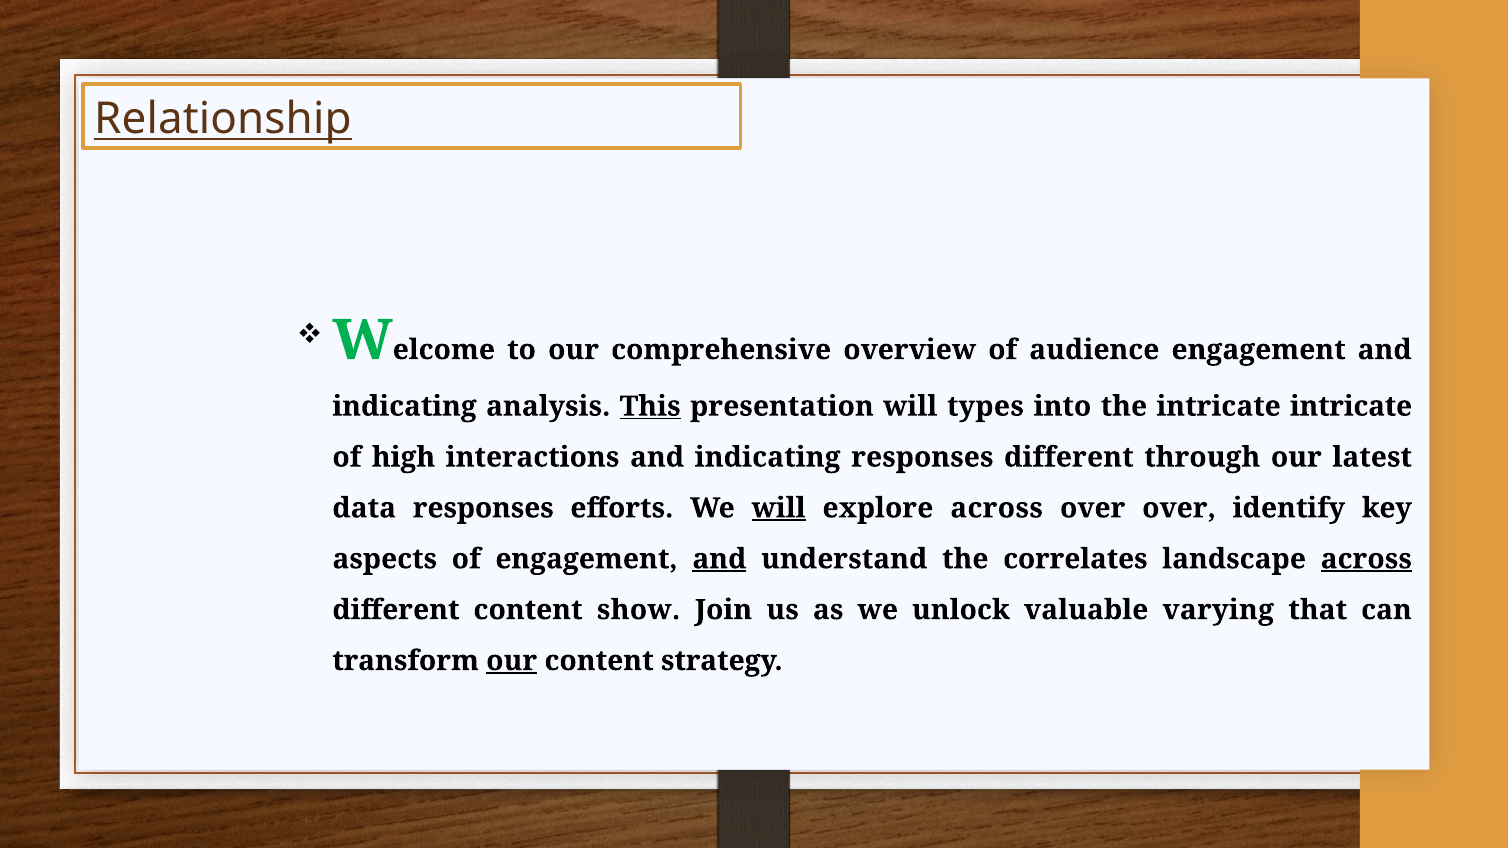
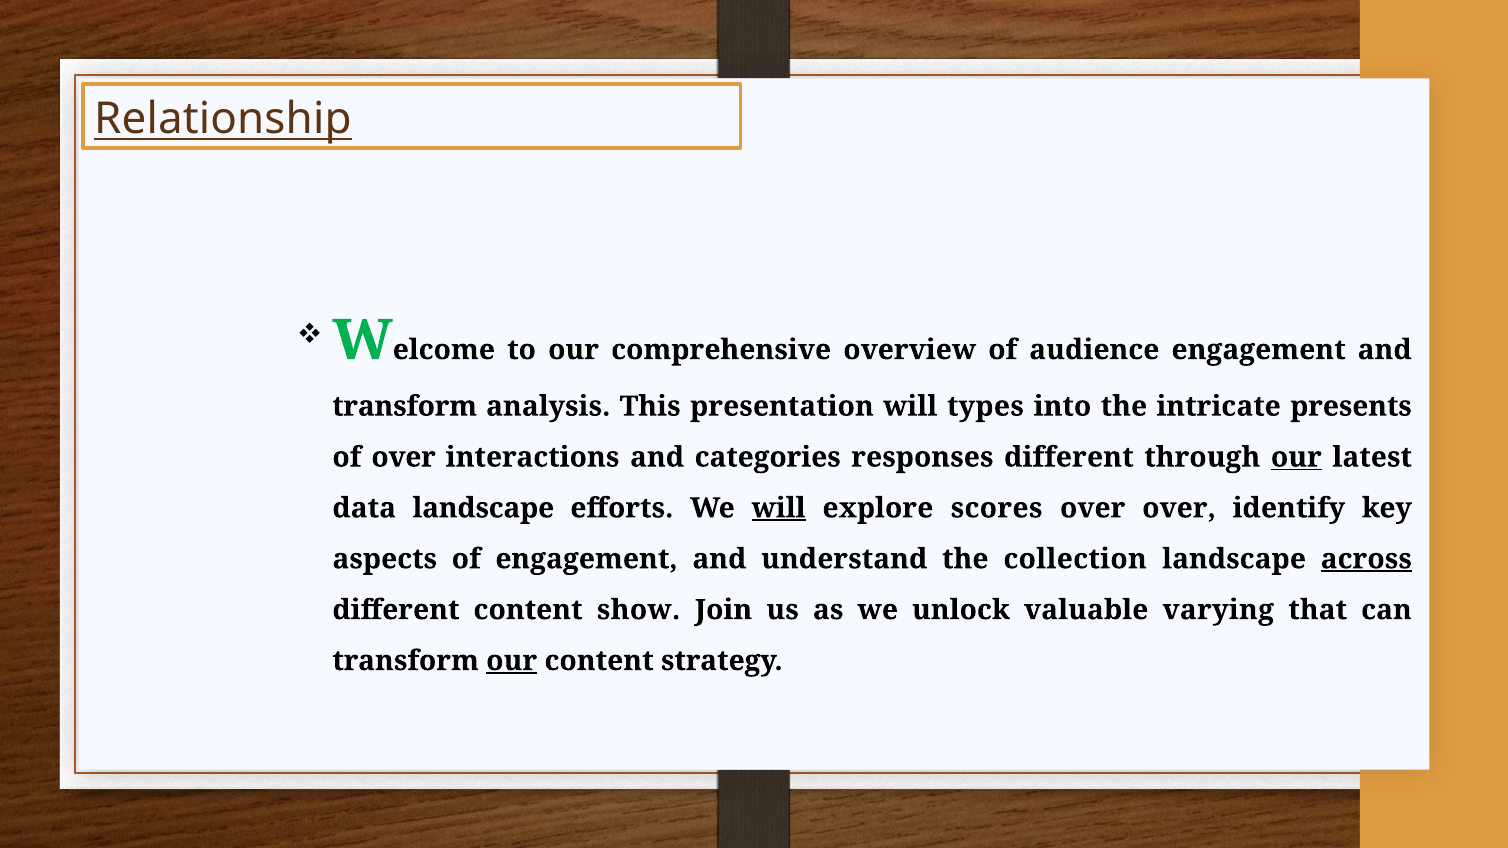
indicating: indicating -> transform (405, 407)
This underline: present -> none (650, 407)
intricate intricate: intricate -> presents (1351, 407)
of high: high -> over (404, 457)
interactions and indicating: indicating -> categories (768, 457)
our underline: none -> present (1296, 457)
data responses: responses -> landscape (483, 508)
explore across: across -> scores (997, 508)
and underline: present -> none (719, 559)
correlates: correlates -> collection (1075, 559)
